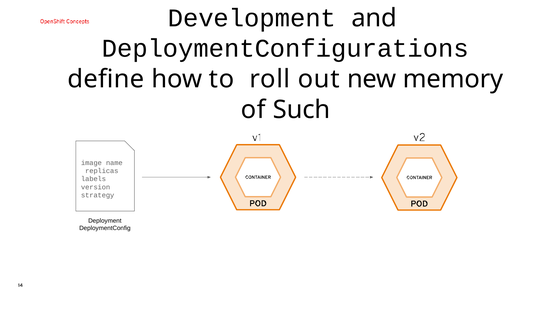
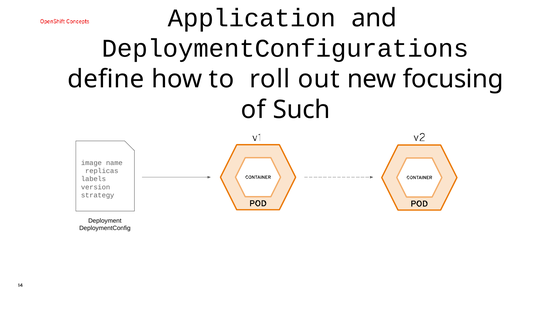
Development: Development -> Application (252, 18)
memory: memory -> focusing (453, 79)
